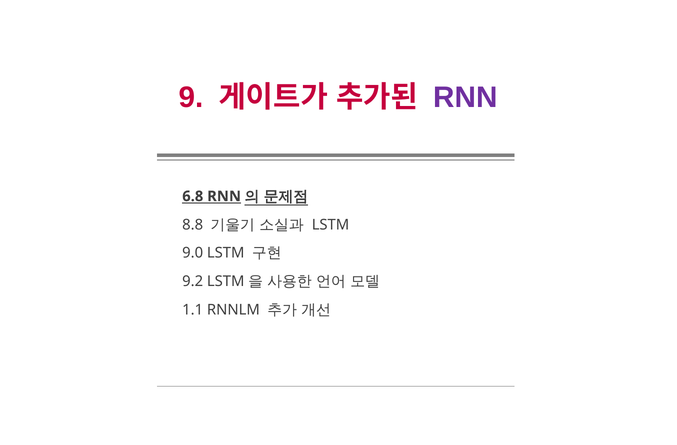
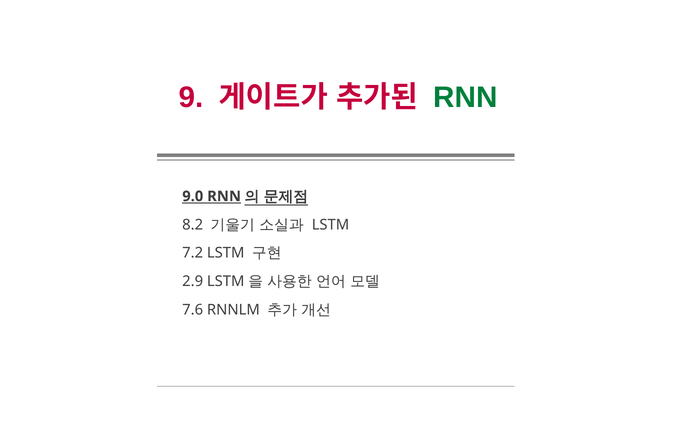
RNN colour: purple -> green (465, 97)
6.8: 6.8 -> 9.0 (193, 196)
8.8: 8.8 -> 8.2 (193, 225)
9.0: 9.0 -> 7.2 (193, 253)
9.2: 9.2 -> 2.9 (193, 281)
1.1: 1.1 -> 7.6 (193, 310)
